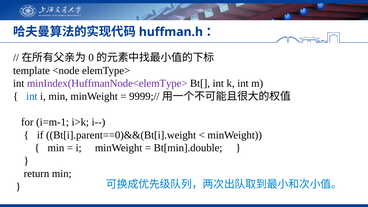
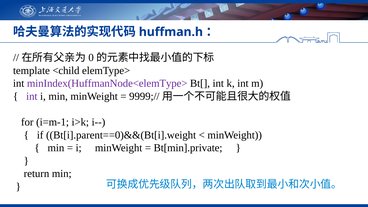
<node: <node -> <child (66, 71)
int colour: blue -> purple (32, 96)
Bt[min].double: Bt[min].double -> Bt[min].private (188, 148)
